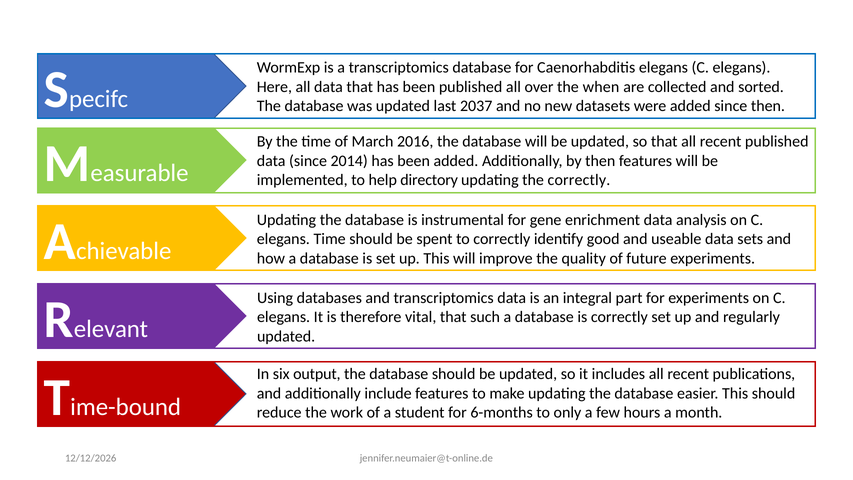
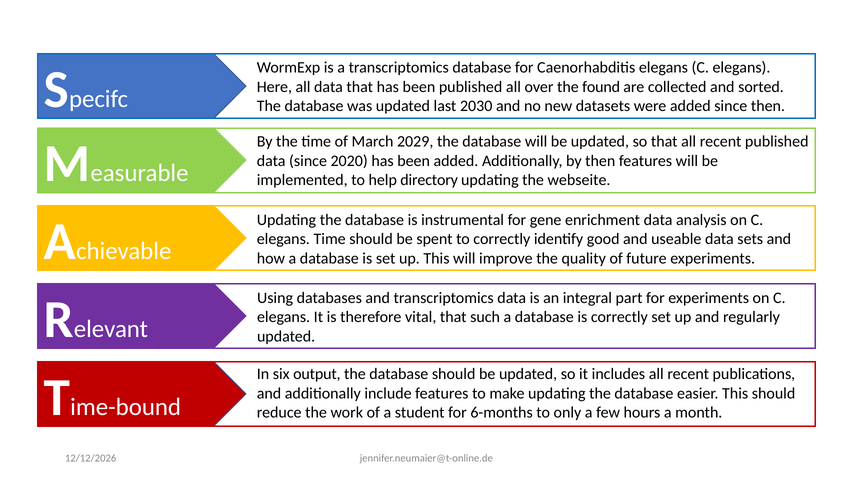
when: when -> found (601, 87)
2037: 2037 -> 2030 (476, 106)
2016: 2016 -> 2029 (415, 142)
2014: 2014 -> 2020 (349, 161)
the correctly: correctly -> webseite (579, 180)
